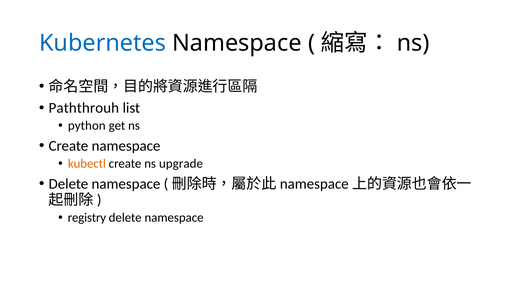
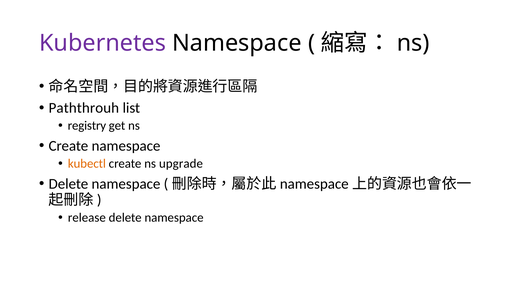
Kubernetes colour: blue -> purple (103, 43)
python: python -> registry (87, 126)
registry: registry -> release (87, 218)
